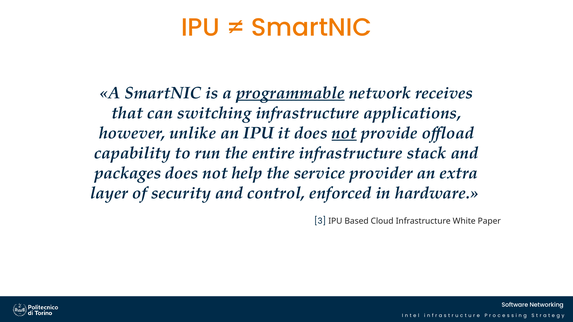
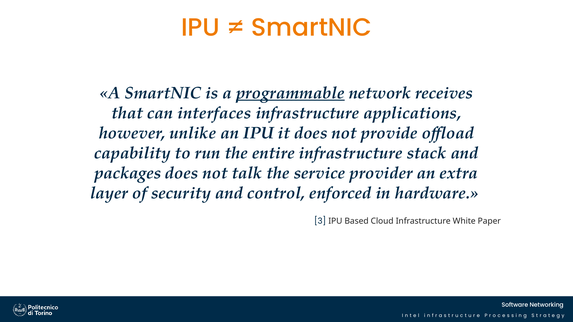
switching: switching -> interfaces (214, 113)
not underline: present -> none (344, 133)
help: help -> talk (247, 173)
